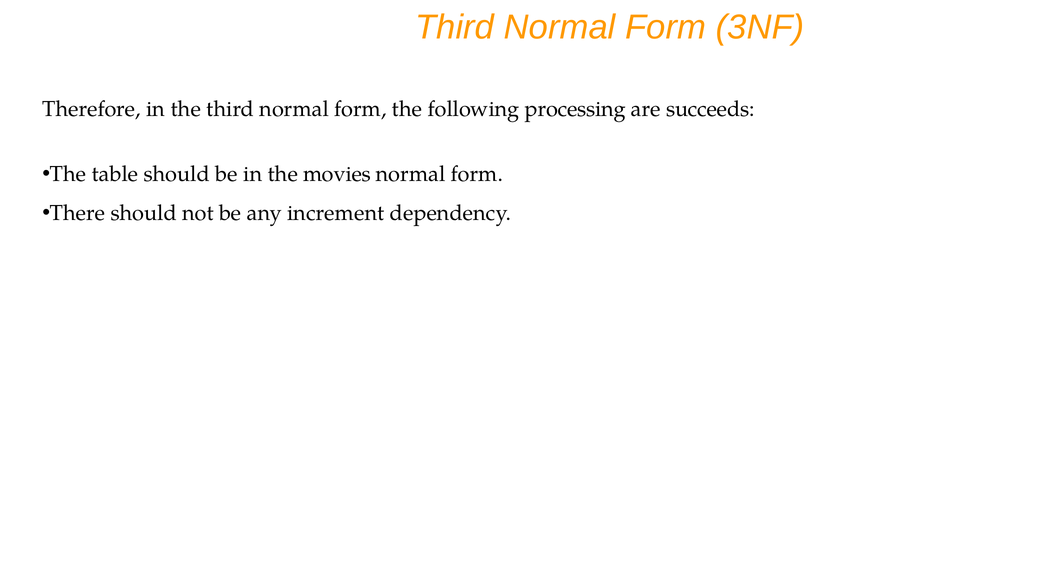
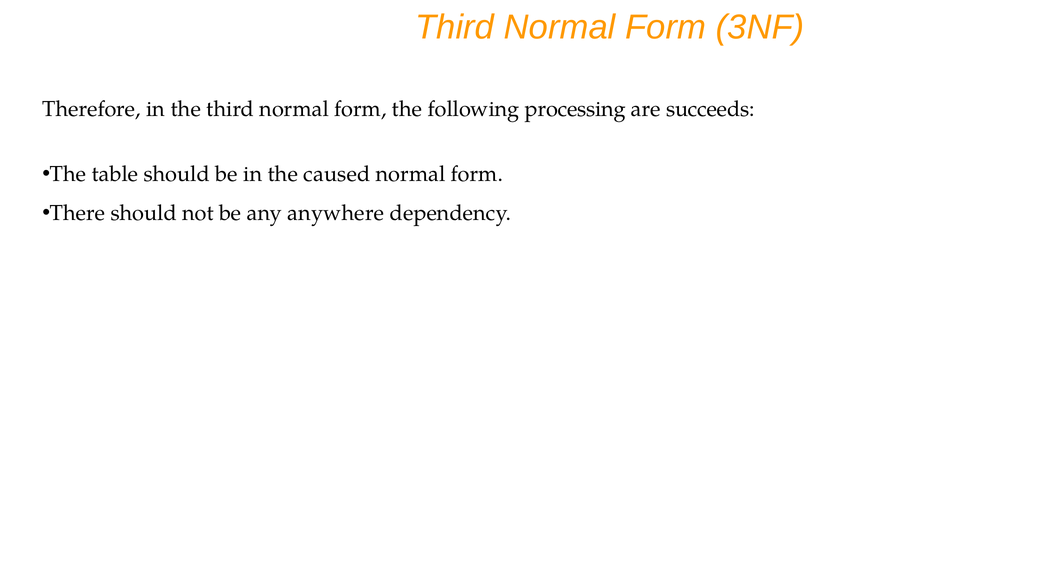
movies: movies -> caused (337, 174)
increment: increment -> anywhere (336, 213)
